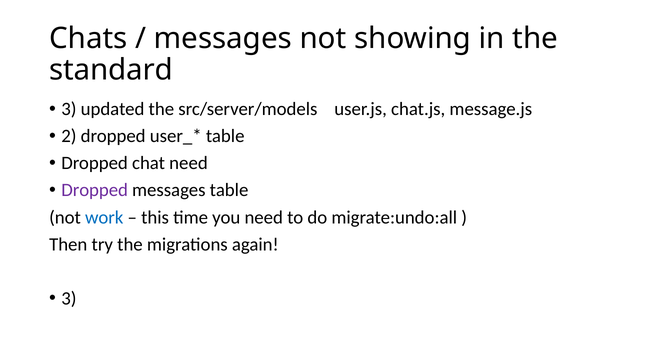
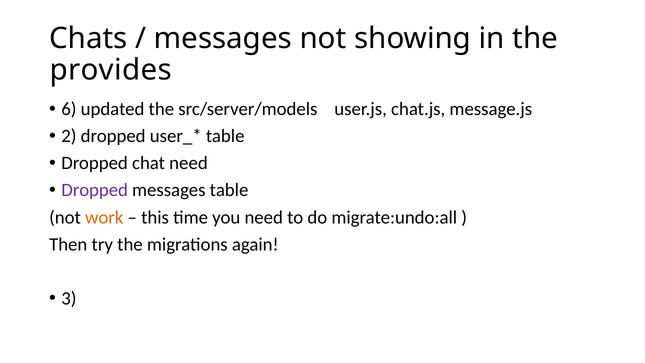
standard: standard -> provides (111, 70)
3: 3 -> 6 (69, 109)
work colour: blue -> orange (104, 217)
